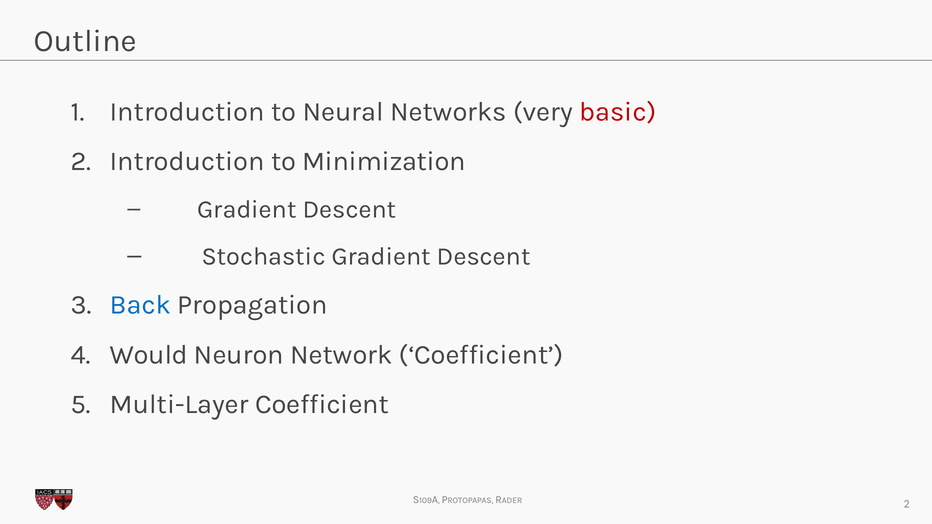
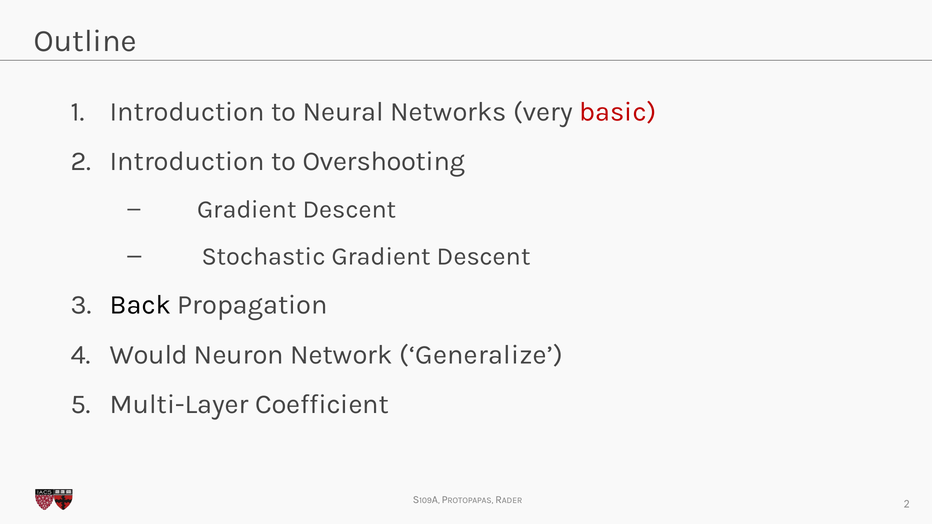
Minimization: Minimization -> Overshooting (384, 161)
Back colour: blue -> black (140, 305)
Network Coefficient: Coefficient -> Generalize (481, 355)
